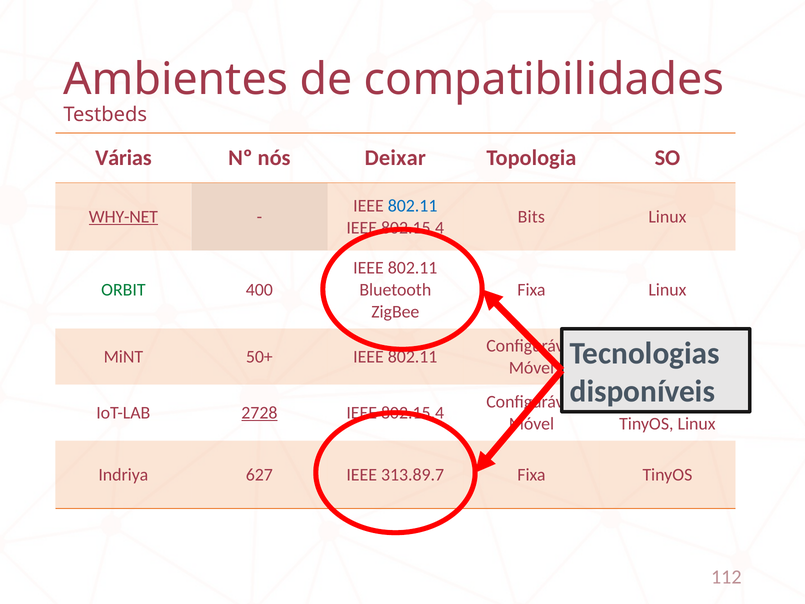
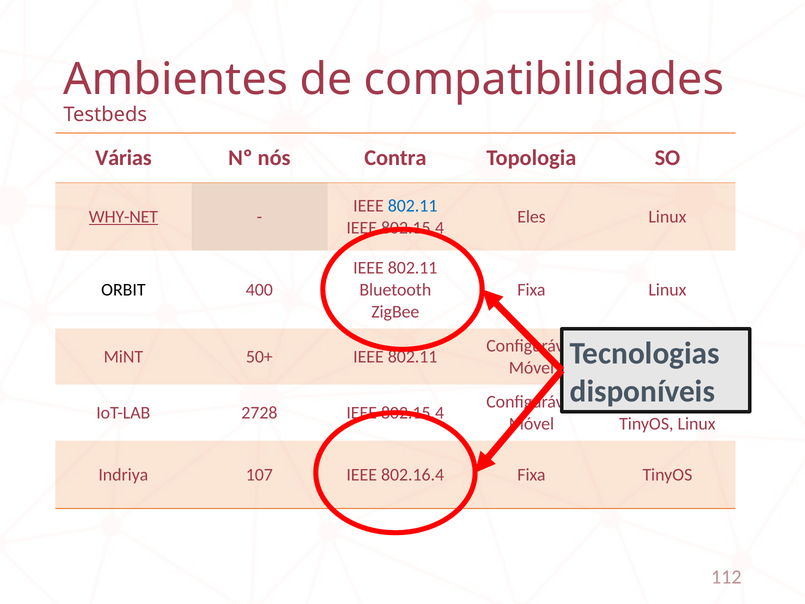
Deixar: Deixar -> Contra (395, 158)
Bits: Bits -> Eles (531, 217)
ORBIT colour: green -> black (123, 290)
2728 underline: present -> none (259, 413)
627: 627 -> 107 (259, 475)
313.89.7: 313.89.7 -> 802.16.4 (413, 475)
